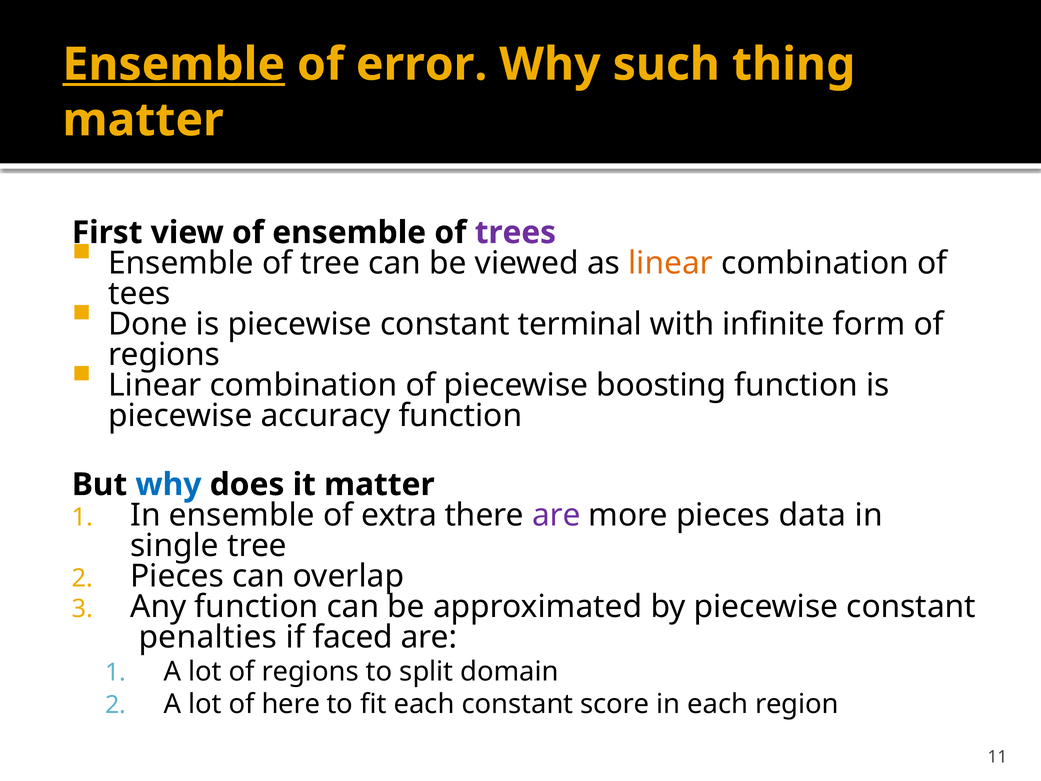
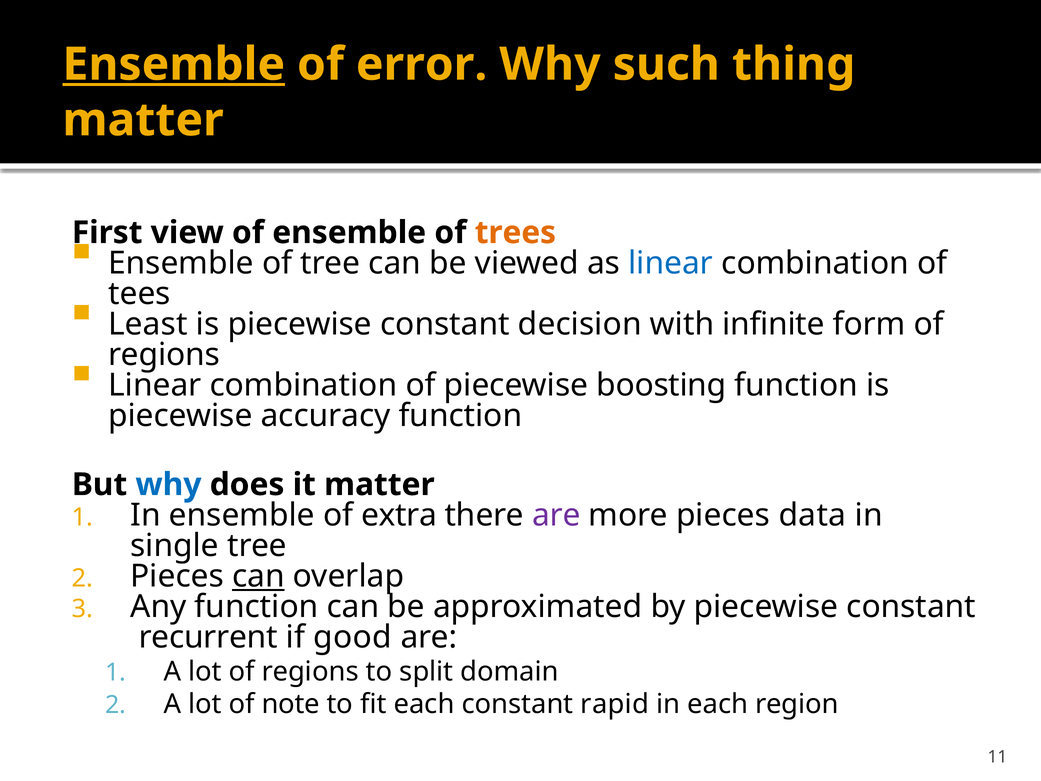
trees colour: purple -> orange (515, 233)
linear colour: orange -> blue (671, 263)
Done: Done -> Least (148, 324)
terminal: terminal -> decision (580, 324)
can underline: none -> present (258, 576)
penalties: penalties -> recurrent (208, 637)
faced: faced -> good (353, 637)
here: here -> note (291, 704)
score: score -> rapid (615, 704)
